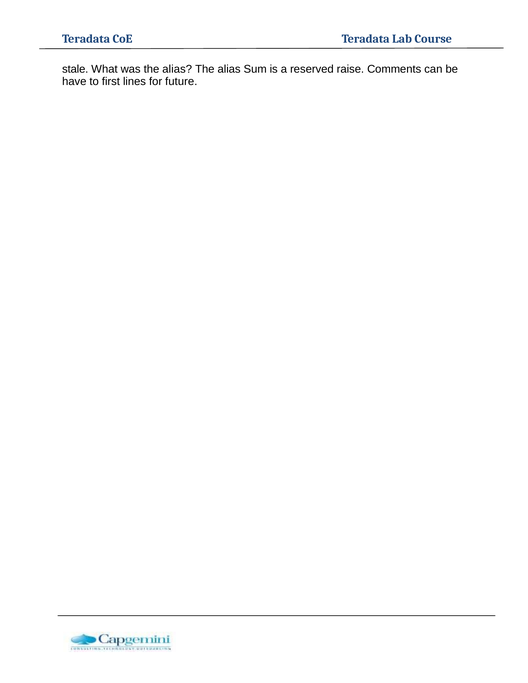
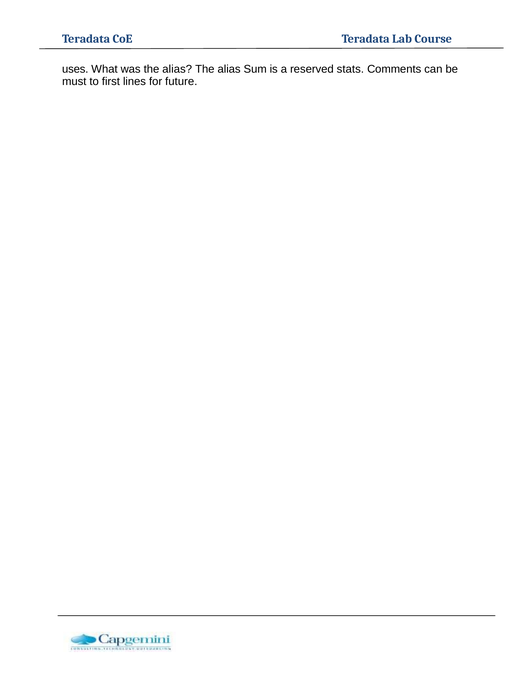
stale: stale -> uses (75, 69)
raise: raise -> stats (350, 69)
have: have -> must (74, 82)
